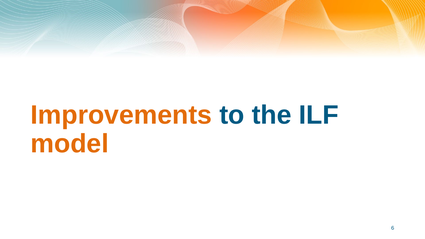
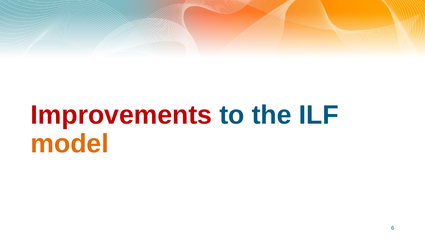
Improvements colour: orange -> red (121, 115)
